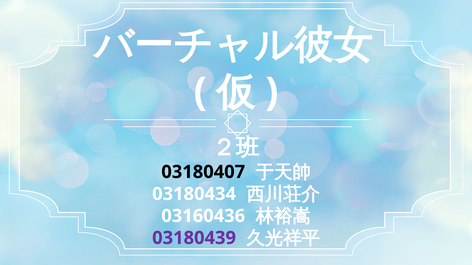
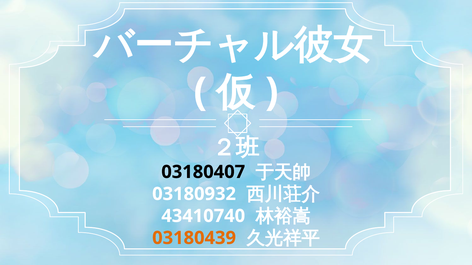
03180434: 03180434 -> 03180932 (194, 194)
03160436: 03160436 -> 43410740 (203, 216)
03180439 colour: purple -> orange (194, 238)
